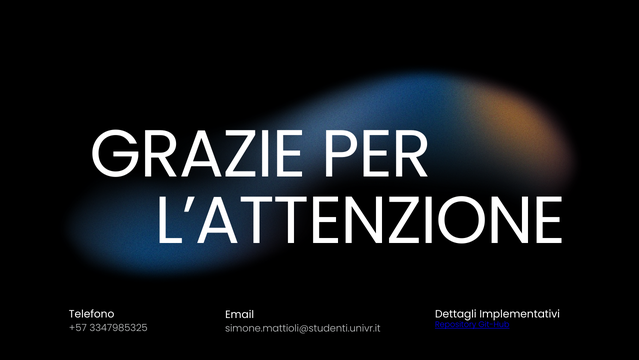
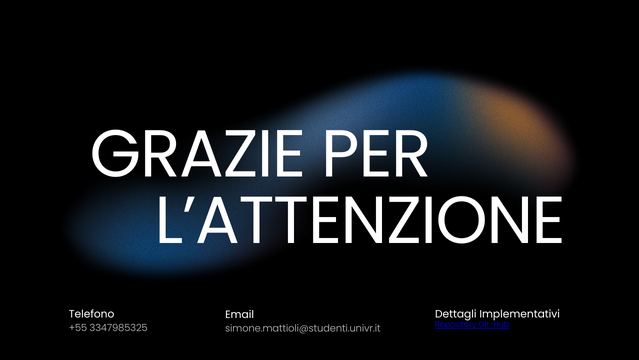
+57: +57 -> +55 (78, 327)
